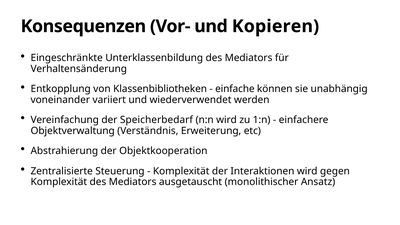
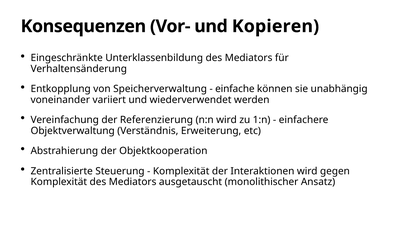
Klassenbibliotheken: Klassenbibliotheken -> Speicherverwaltung (160, 89)
Speicherbedarf: Speicherbedarf -> Referenzierung (156, 120)
